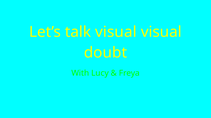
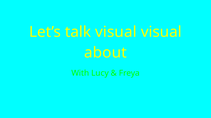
doubt: doubt -> about (105, 53)
